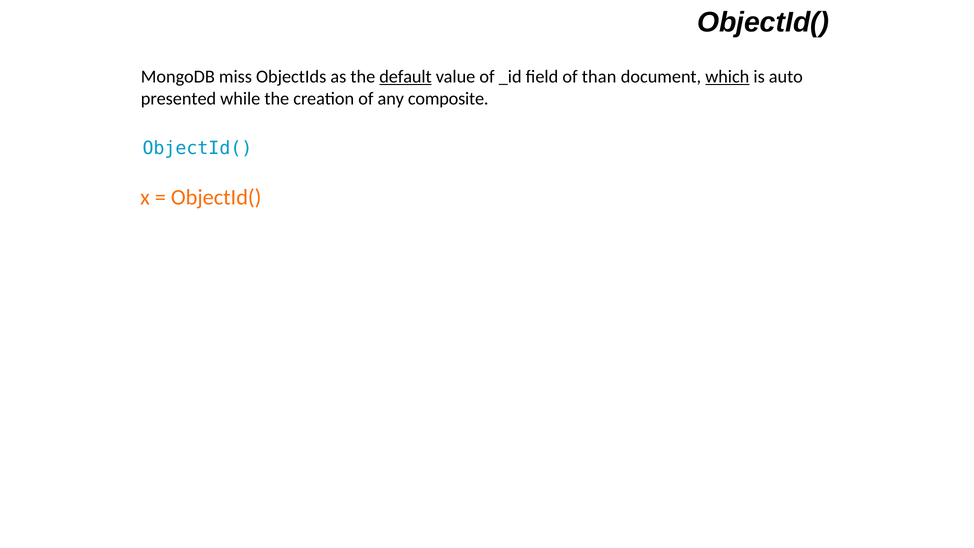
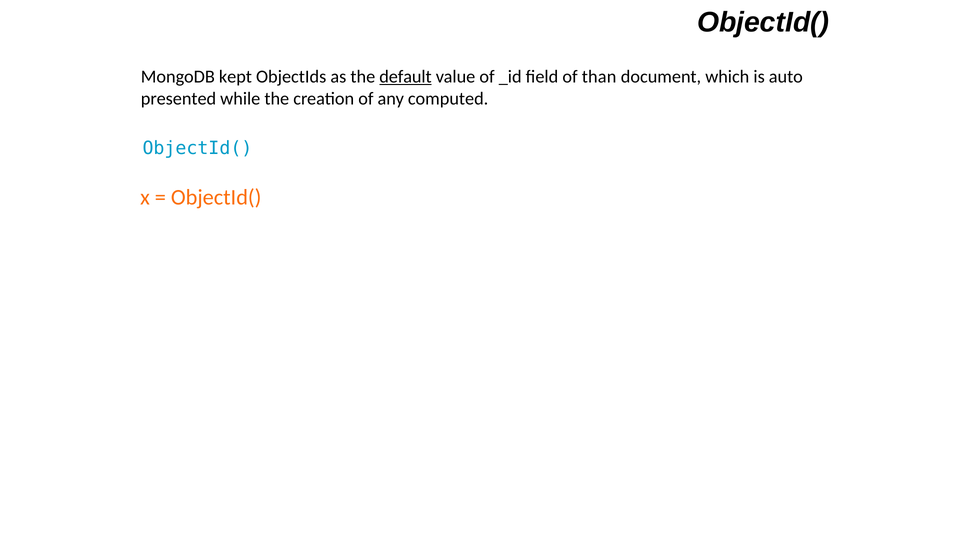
miss: miss -> kept (235, 77)
which underline: present -> none (727, 77)
composite: composite -> computed (448, 99)
